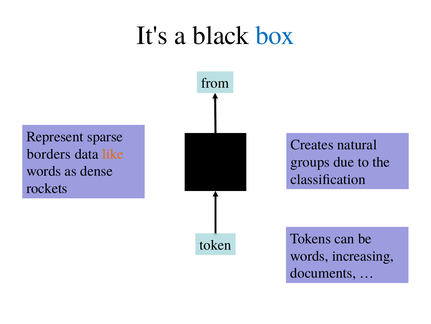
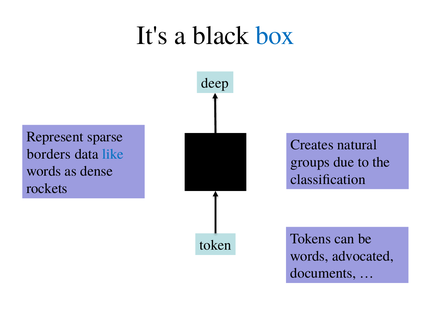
from: from -> deep (215, 83)
like colour: orange -> blue (113, 154)
increasing: increasing -> advocated (363, 255)
